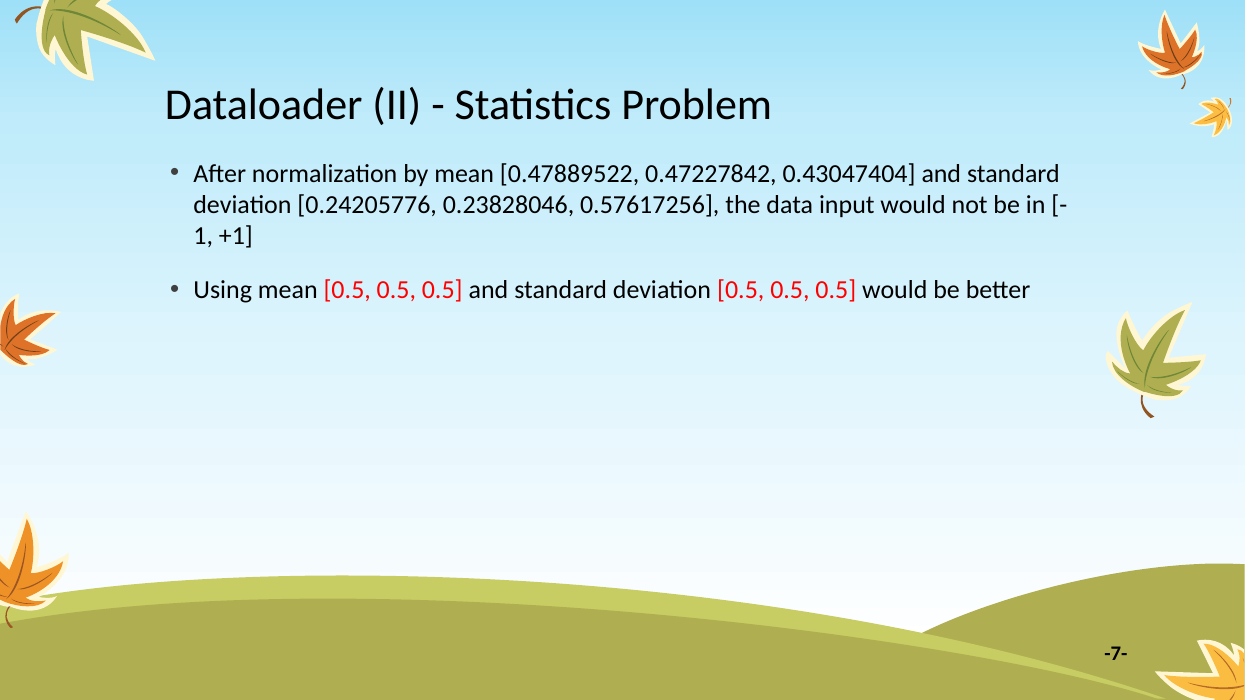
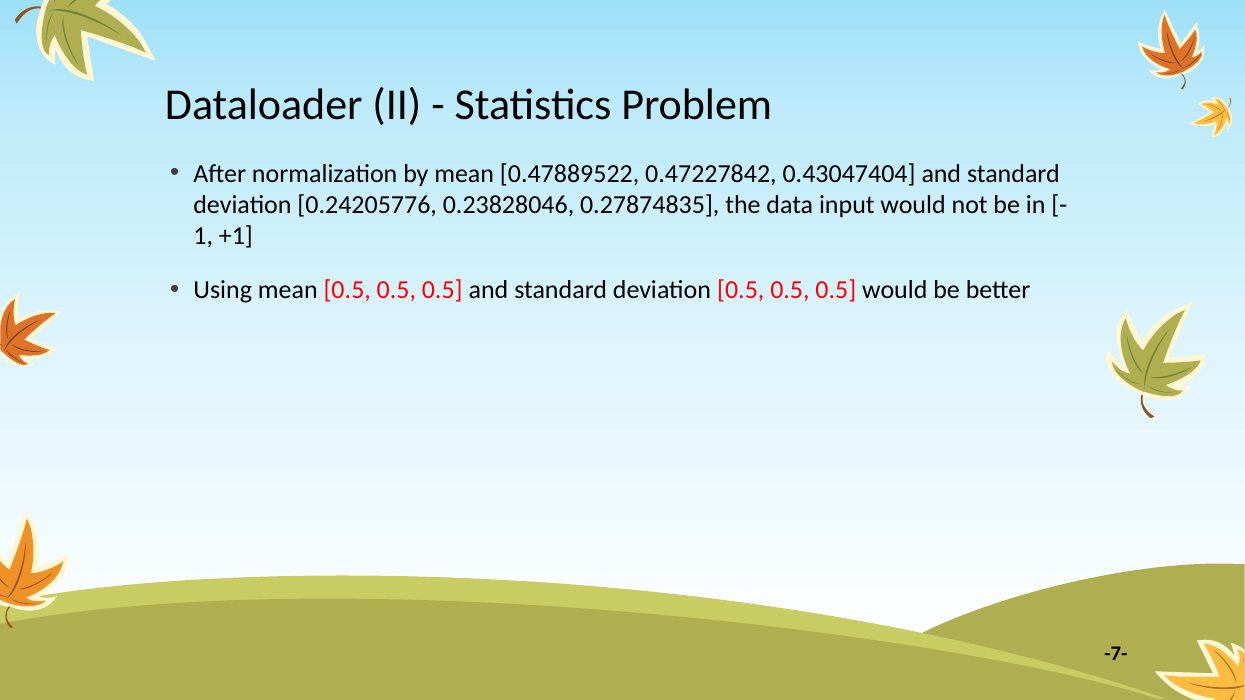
0.57617256: 0.57617256 -> 0.27874835 (650, 205)
